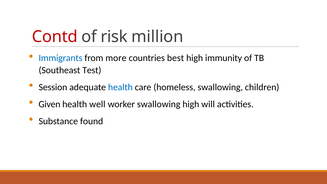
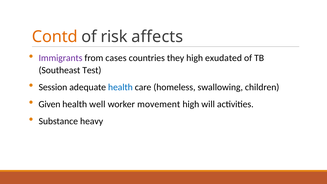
Contd colour: red -> orange (55, 37)
million: million -> affects (157, 37)
Immigrants colour: blue -> purple (61, 58)
more: more -> cases (116, 58)
best: best -> they (176, 58)
immunity: immunity -> exudated (224, 58)
worker swallowing: swallowing -> movement (159, 104)
found: found -> heavy (92, 121)
